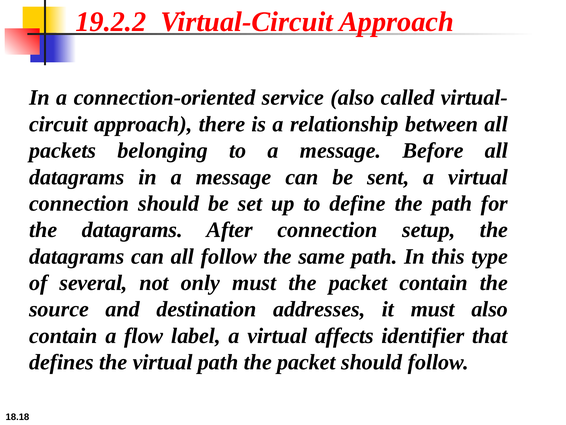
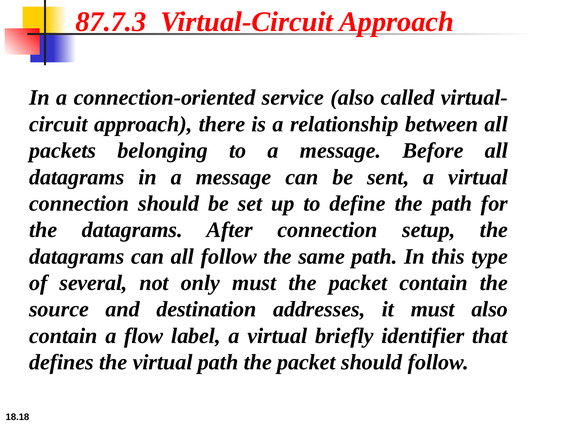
19.2.2: 19.2.2 -> 87.7.3 (111, 22)
affects: affects -> briefly (344, 335)
